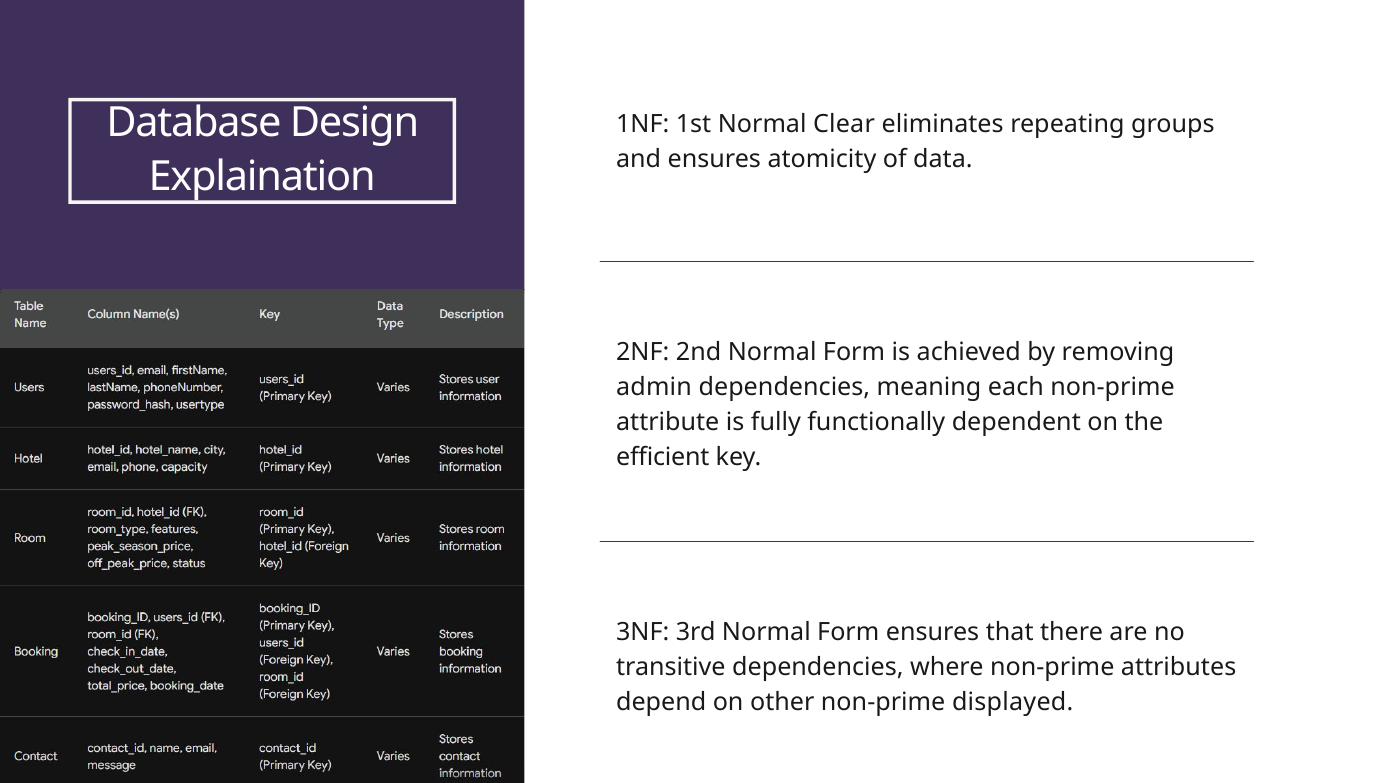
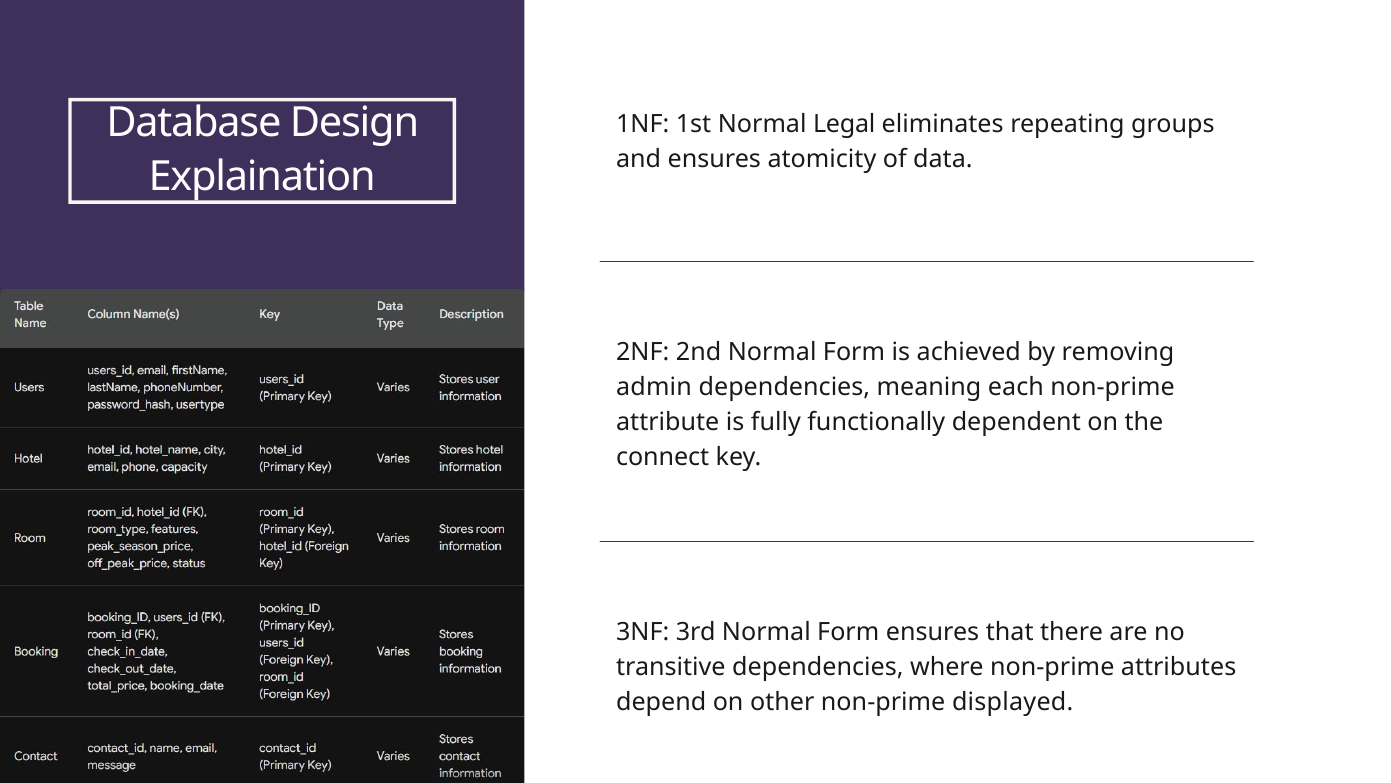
Clear: Clear -> Legal (844, 124)
efficient: efficient -> connect (663, 457)
